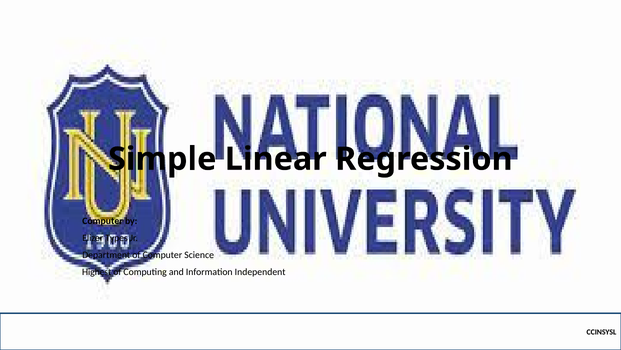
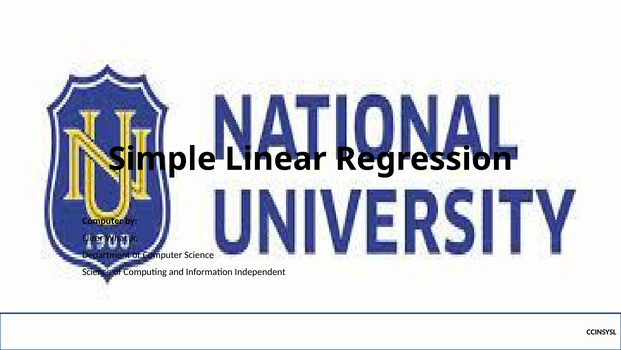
Types: Types -> What (117, 238)
Highest: Highest -> Science (97, 271)
